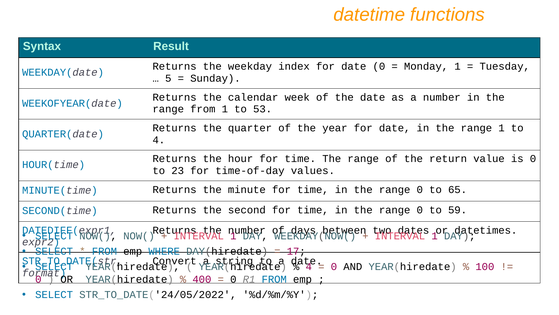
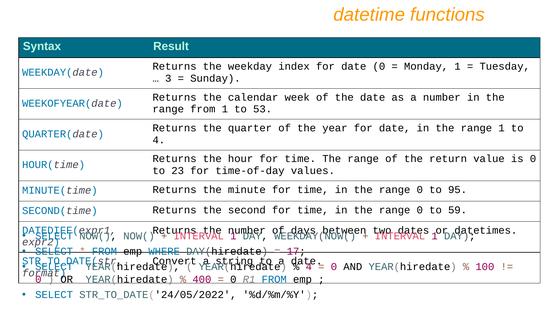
5: 5 -> 3 (168, 78)
65: 65 -> 95 (458, 189)
